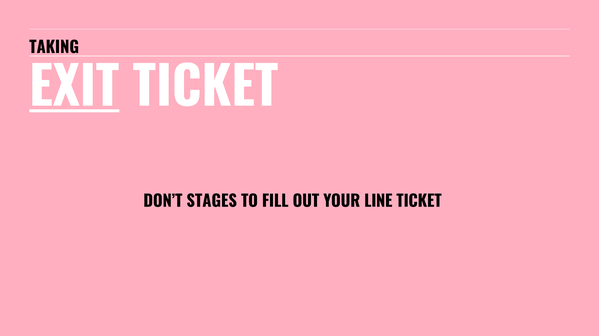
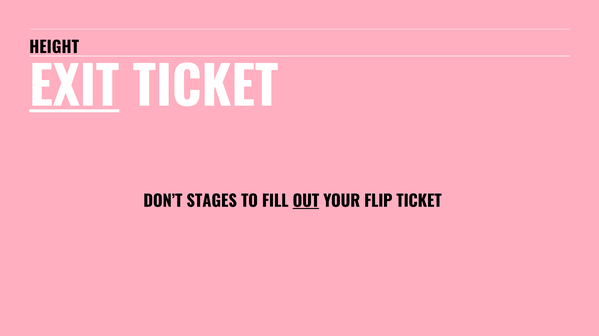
TAKING: TAKING -> HEIGHT (54, 48)
OUT underline: none -> present (306, 202)
LINE: LINE -> FLIP (378, 202)
